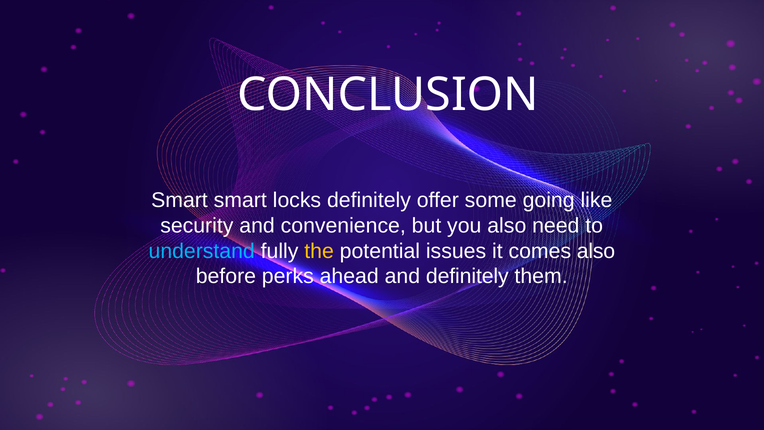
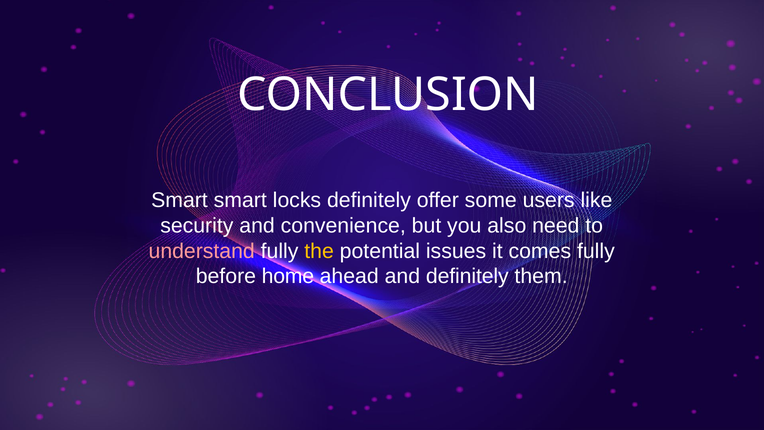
going: going -> users (549, 200)
understand colour: light blue -> pink (202, 251)
comes also: also -> fully (596, 251)
perks: perks -> home (288, 276)
